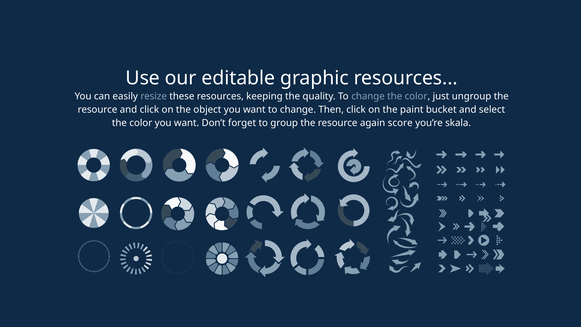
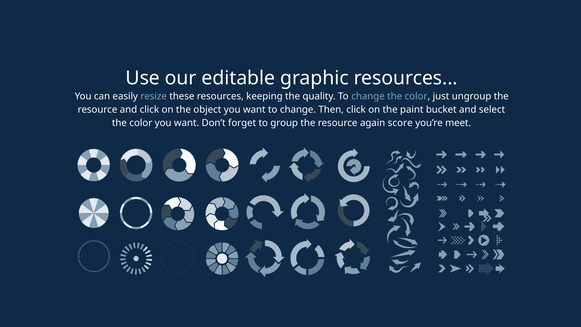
skala: skala -> meet (458, 123)
